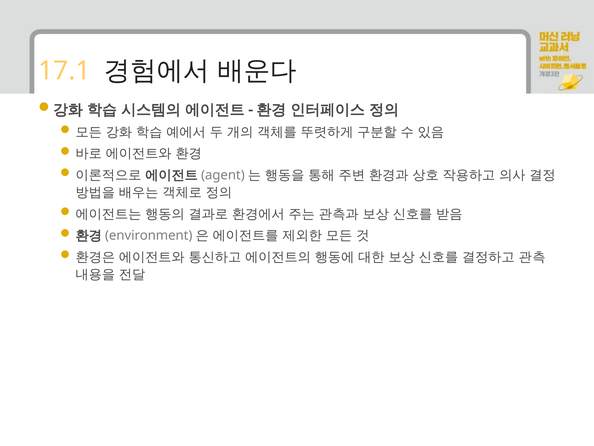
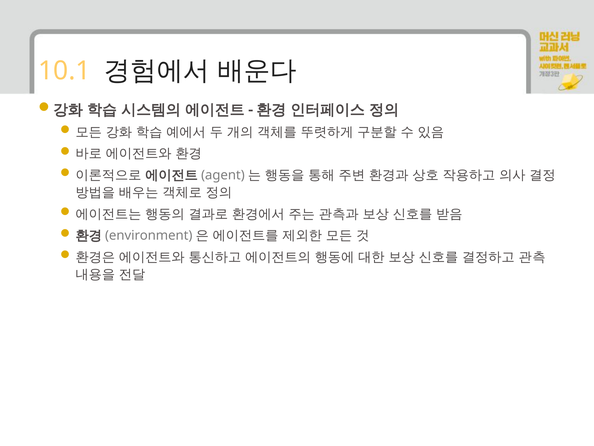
17.1: 17.1 -> 10.1 (64, 71)
